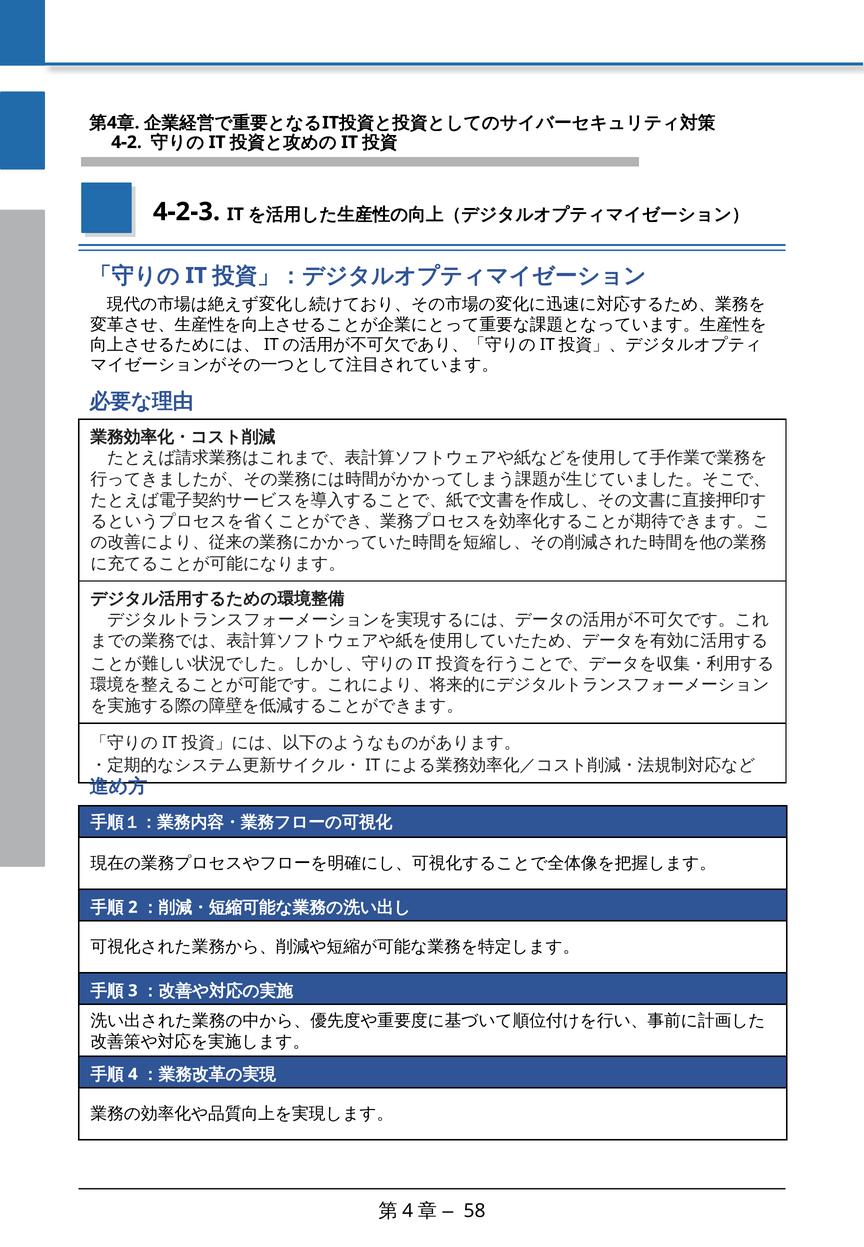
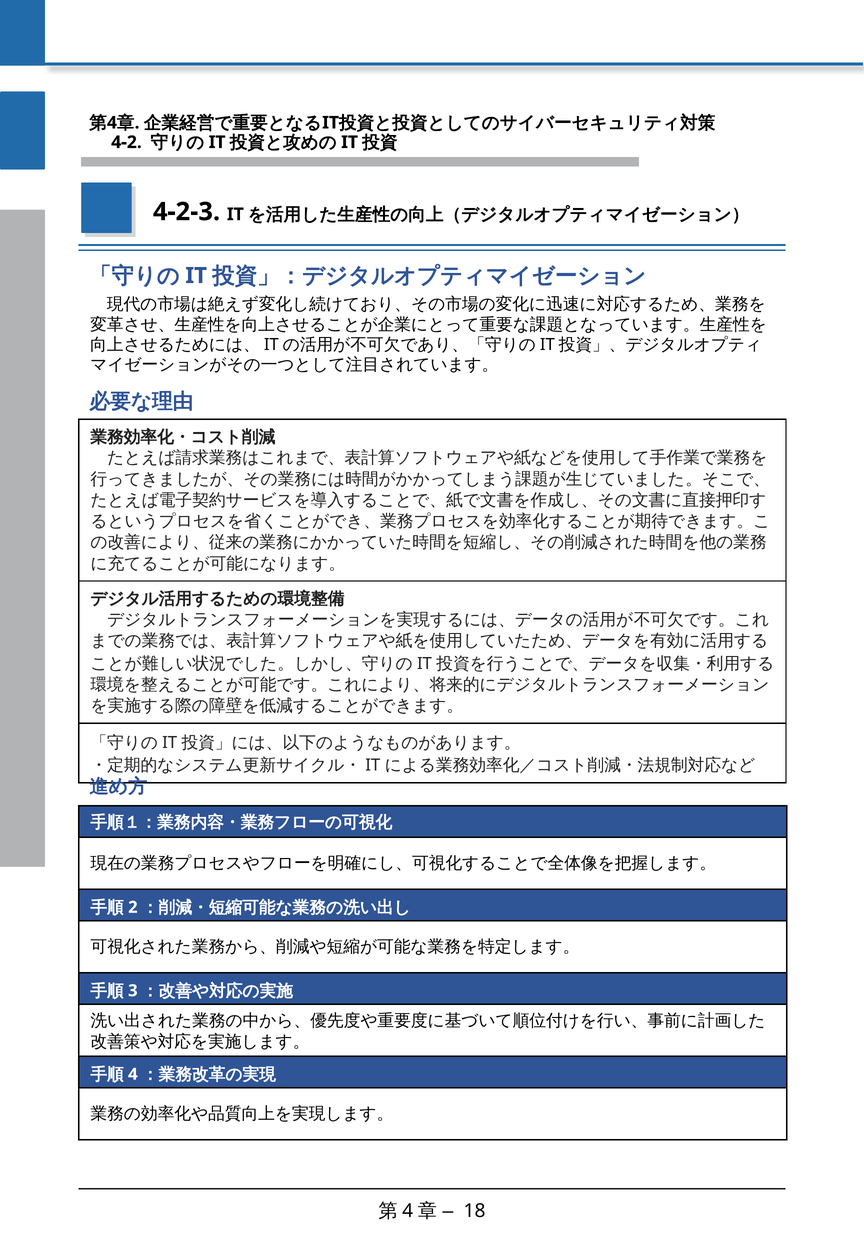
58: 58 -> 18 (475, 1212)
